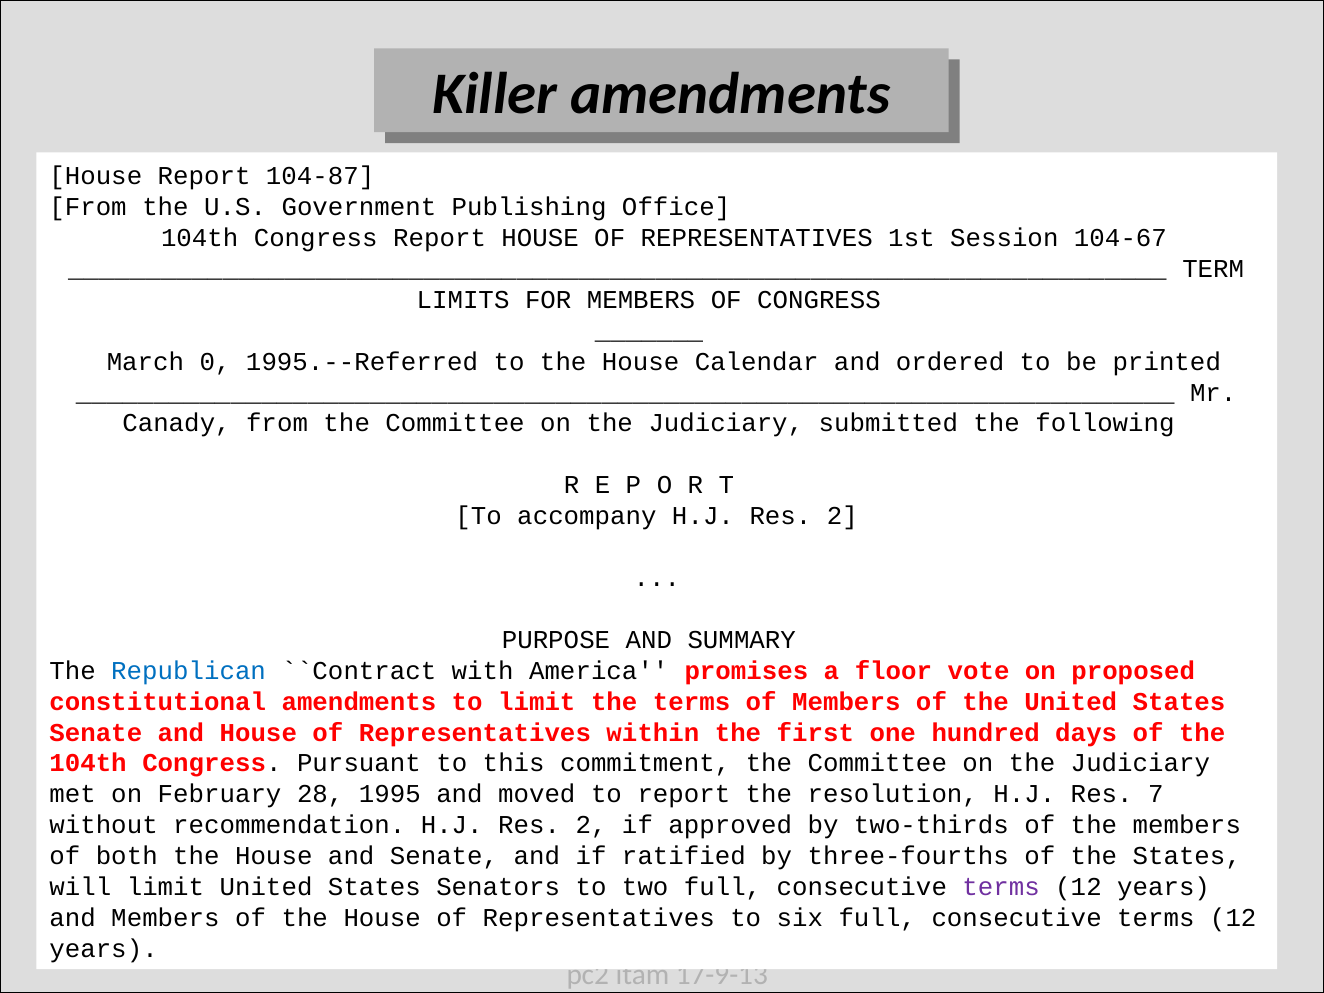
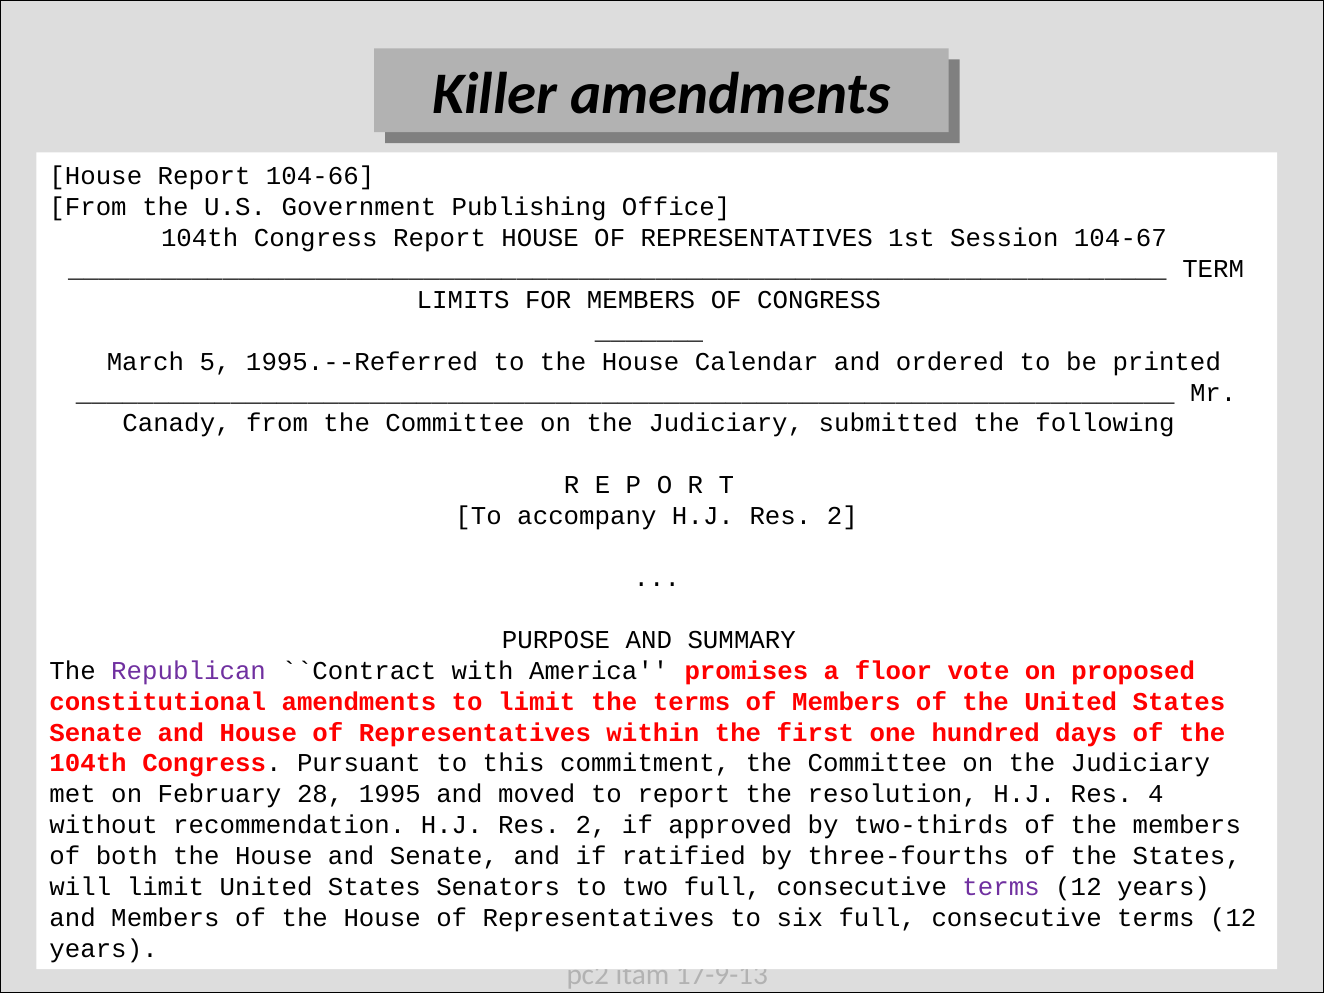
104-87: 104-87 -> 104-66 (320, 176)
0: 0 -> 5 (215, 362)
Republican colour: blue -> purple (189, 671)
7: 7 -> 4 (1156, 794)
